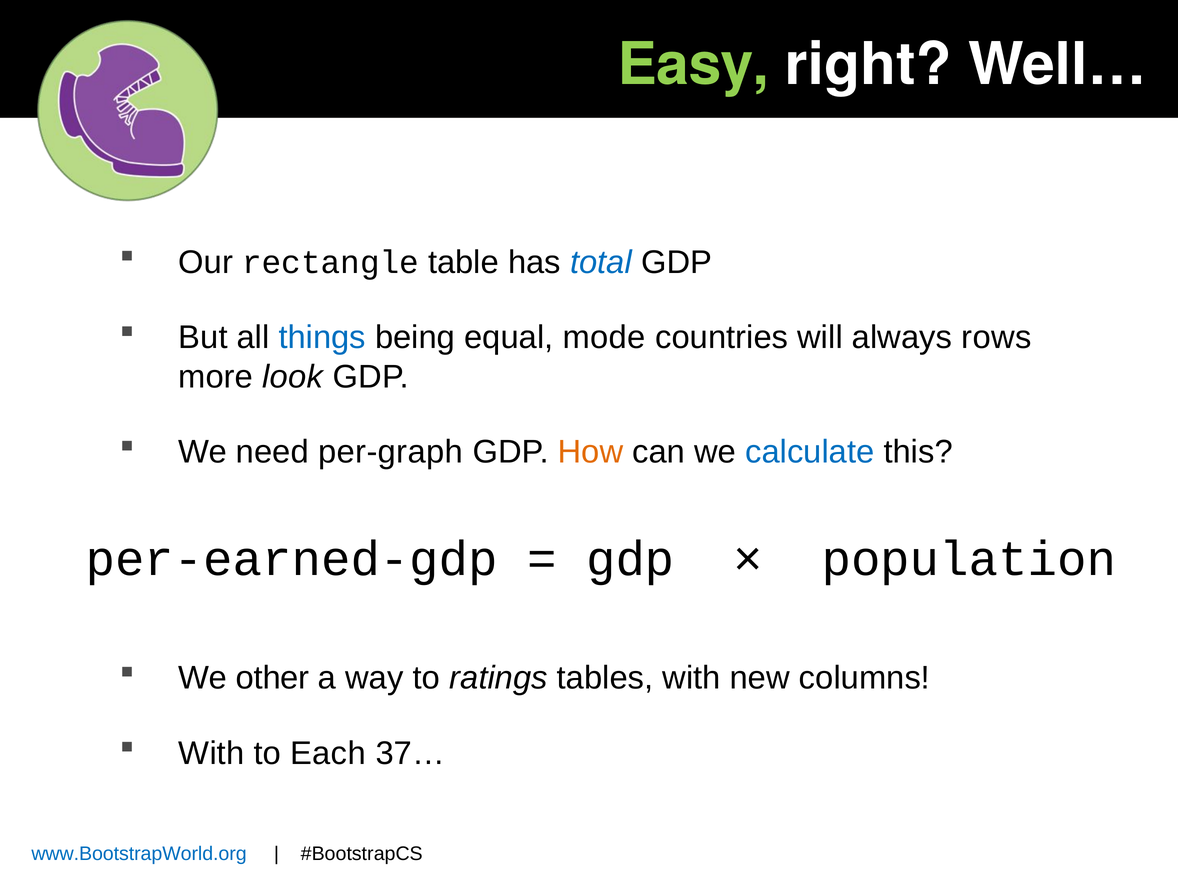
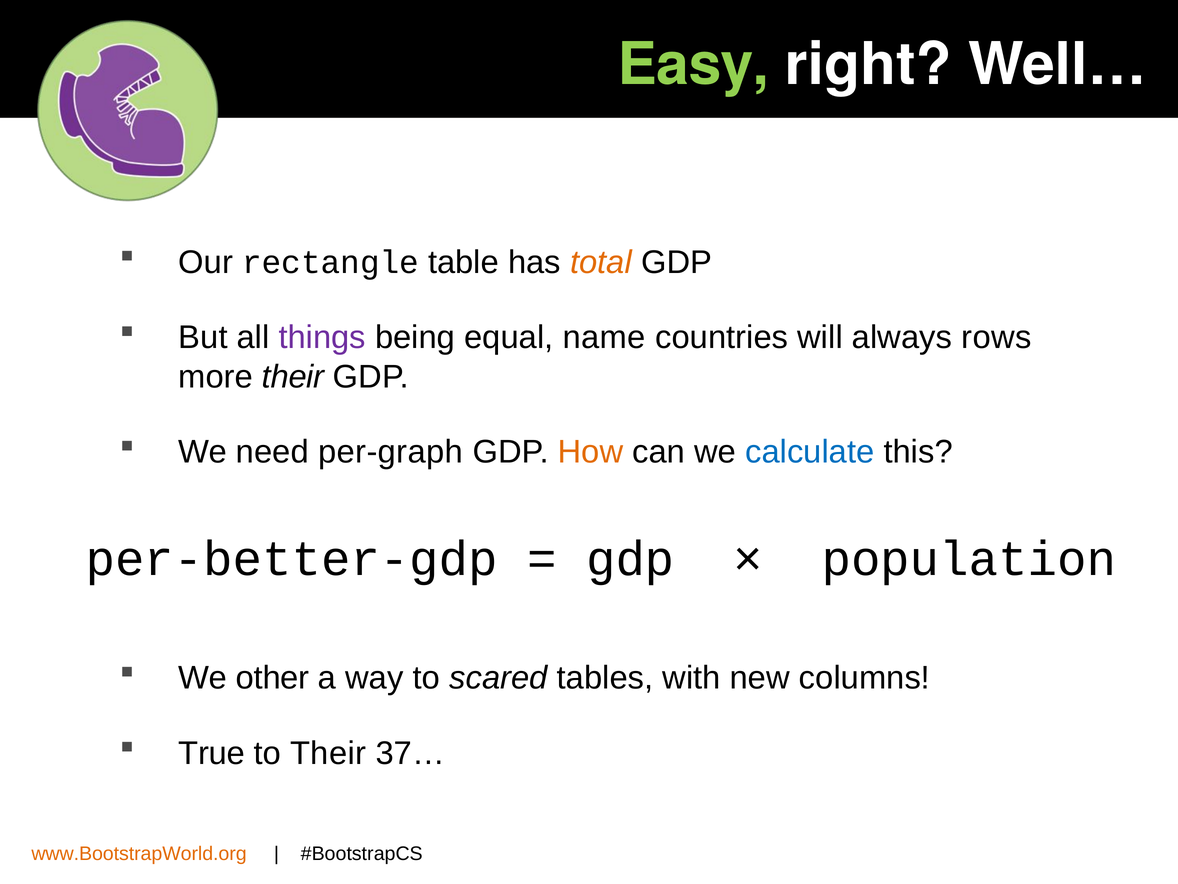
total colour: blue -> orange (601, 262)
things colour: blue -> purple (322, 337)
mode: mode -> name (604, 337)
more look: look -> their (293, 377)
per-earned-gdp: per-earned-gdp -> per-better-gdp (292, 559)
ratings: ratings -> scared (499, 678)
With: With -> True (212, 753)
to Each: Each -> Their (328, 753)
www.BootstrapWorld.org colour: blue -> orange (139, 853)
